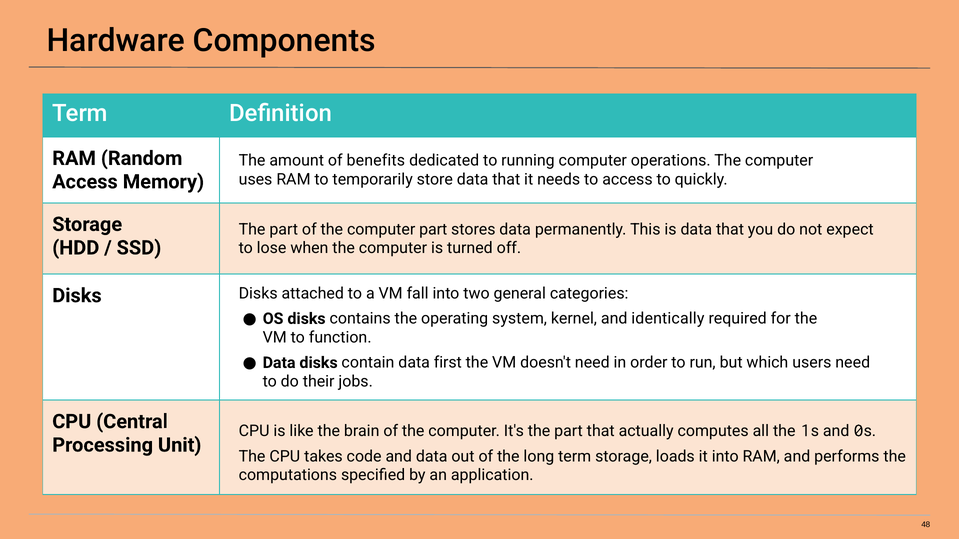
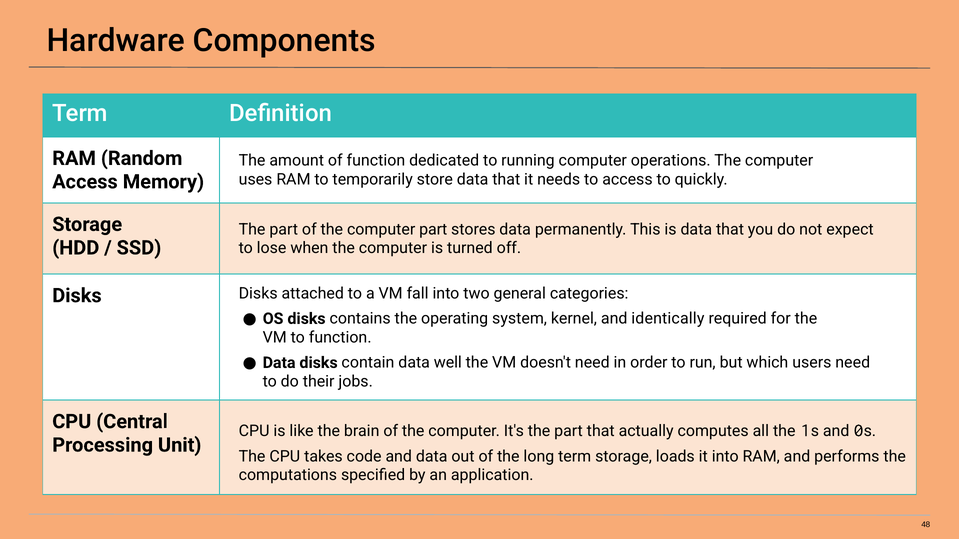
of benefits: benefits -> function (376, 161)
first: first -> well (448, 363)
